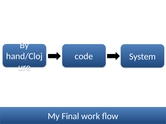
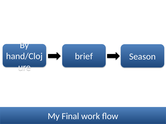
code: code -> brief (84, 57)
System: System -> Season (142, 57)
